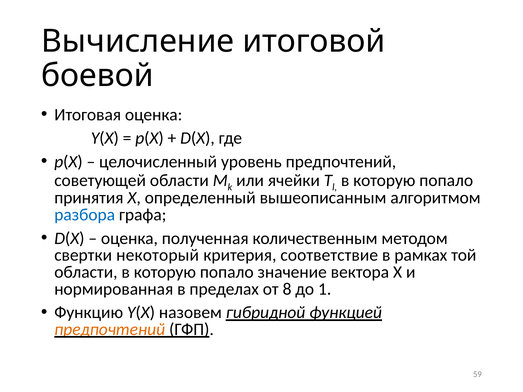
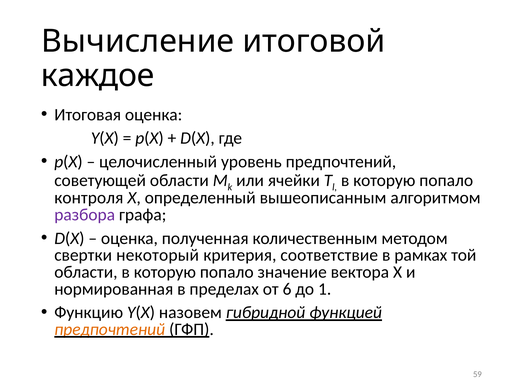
боевой: боевой -> каждое (98, 76)
принятия: принятия -> контроля (89, 198)
разбора colour: blue -> purple (85, 215)
8: 8 -> 6 (287, 289)
